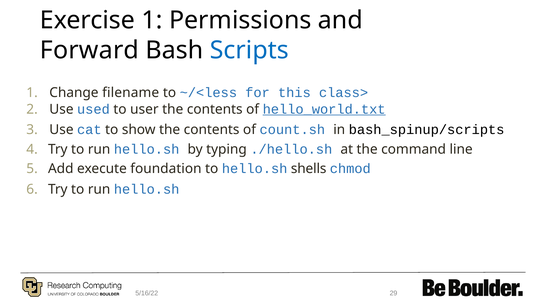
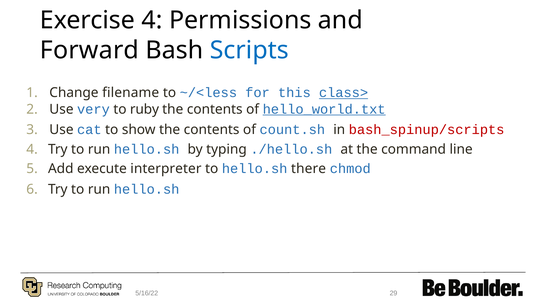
Exercise 1: 1 -> 4 (152, 20)
class> underline: none -> present (344, 93)
used: used -> very (93, 109)
user: user -> ruby (144, 109)
bash_spinup/scripts colour: black -> red (427, 130)
foundation: foundation -> interpreter (166, 169)
shells: shells -> there (309, 169)
